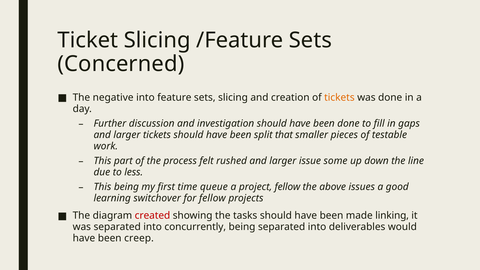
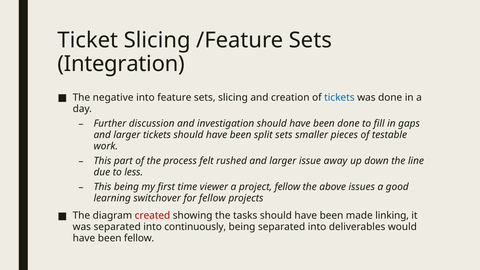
Concerned: Concerned -> Integration (121, 64)
tickets colour: orange -> blue (339, 98)
split that: that -> sets (284, 135)
some: some -> away (336, 161)
queue: queue -> viewer (214, 187)
concurrently: concurrently -> continuously (195, 227)
been creep: creep -> fellow (139, 238)
